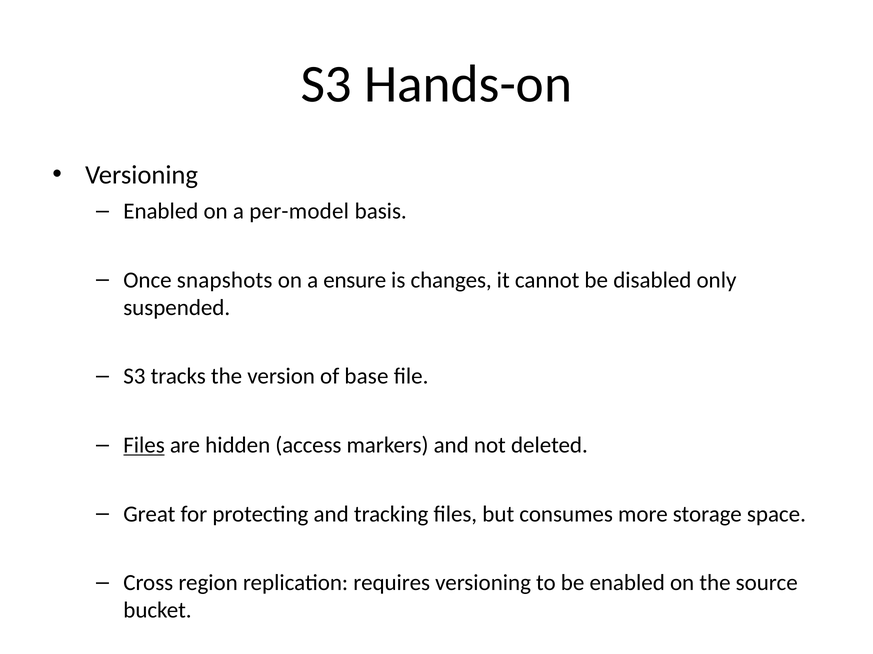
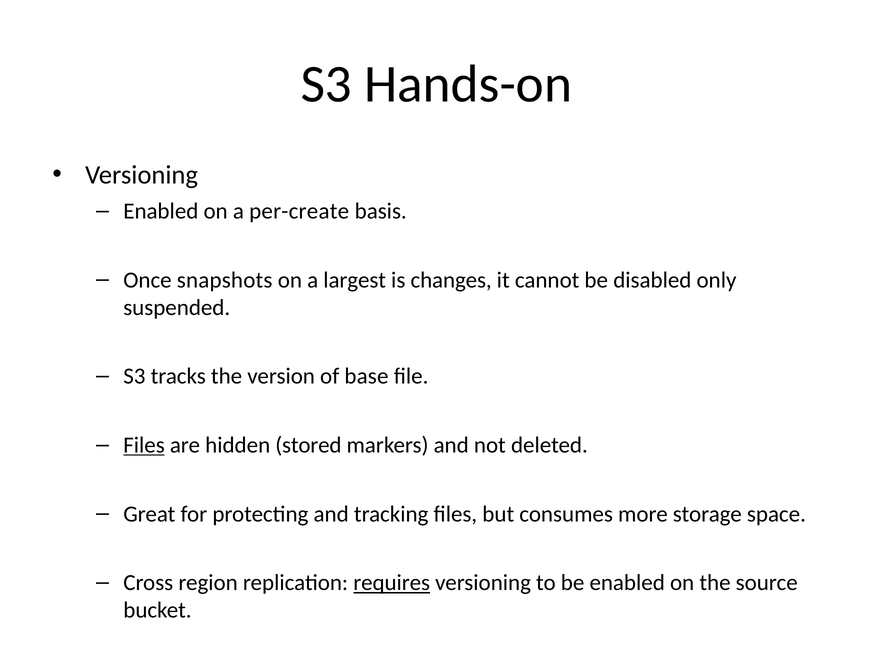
per-model: per-model -> per-create (299, 211)
ensure: ensure -> largest (355, 280)
access: access -> stored (308, 446)
requires underline: none -> present (392, 583)
